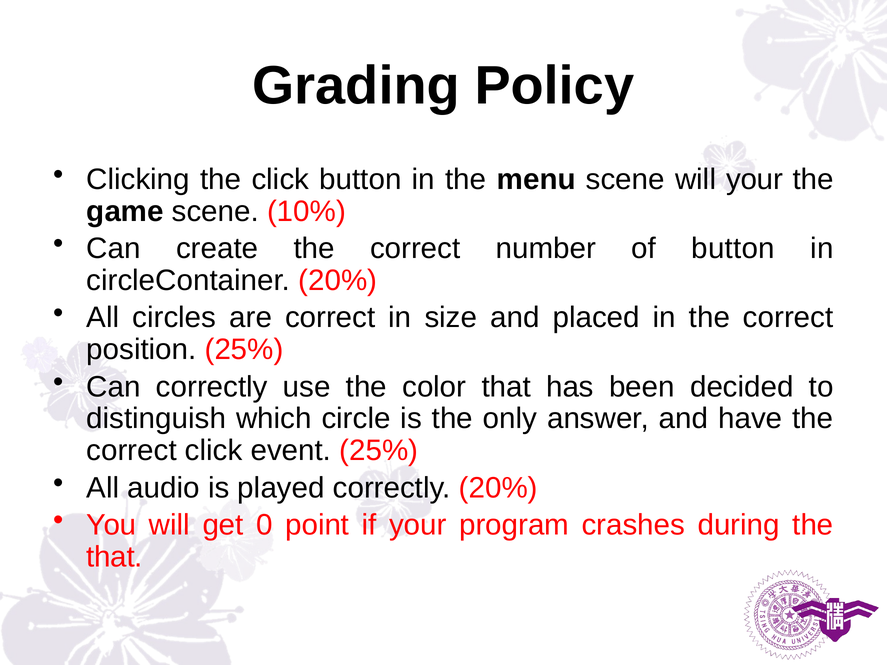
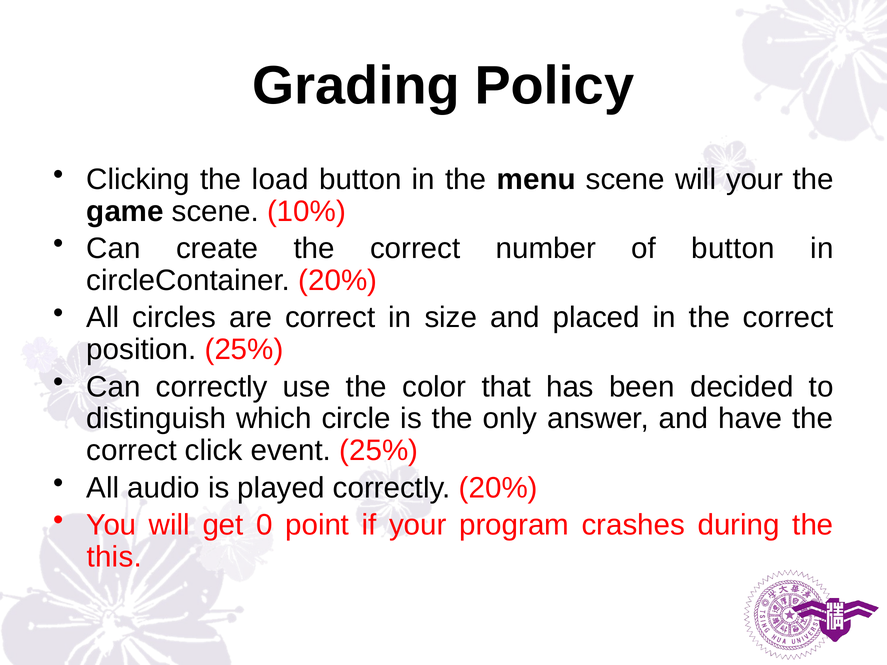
the click: click -> load (280, 179)
that: that -> this (114, 557)
